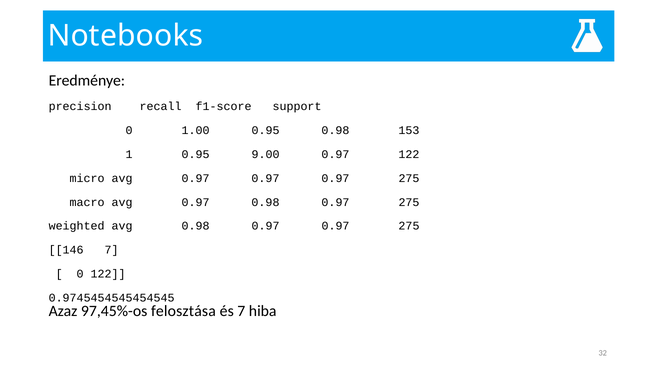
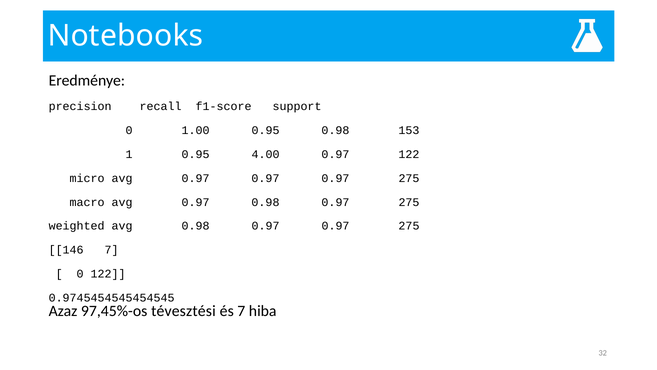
9.00: 9.00 -> 4.00 (265, 154)
felosztása: felosztása -> tévesztési (183, 311)
